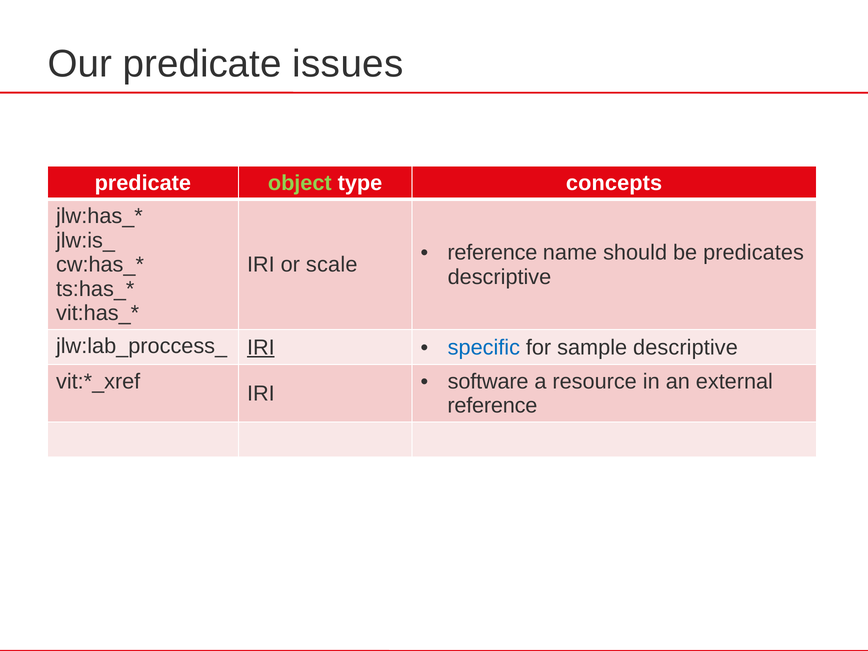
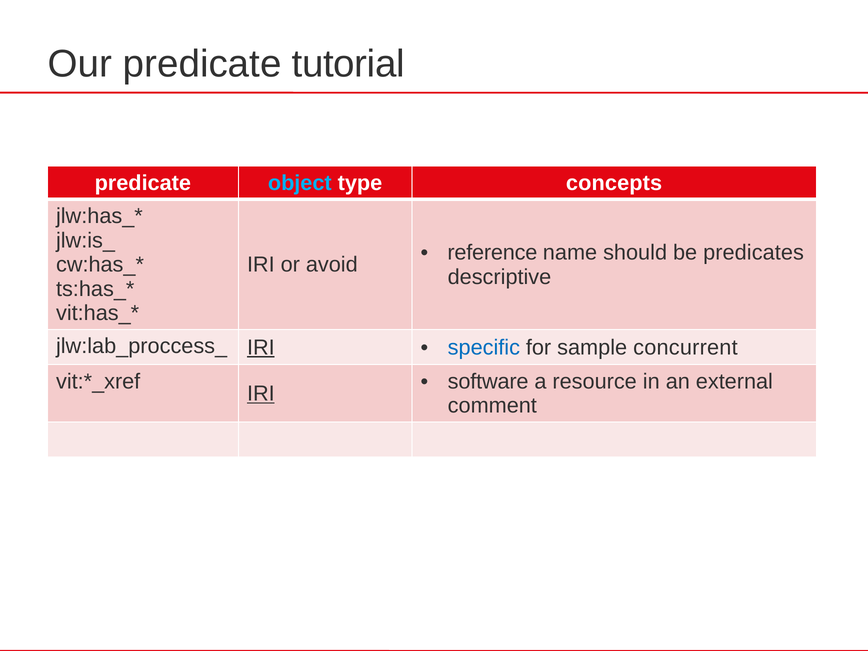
issues: issues -> tutorial (348, 64)
object colour: light green -> light blue (300, 183)
scale: scale -> avoid (332, 265)
sample descriptive: descriptive -> concurrent (685, 347)
IRI underline: none -> present (261, 394)
reference: reference -> comment (492, 406)
